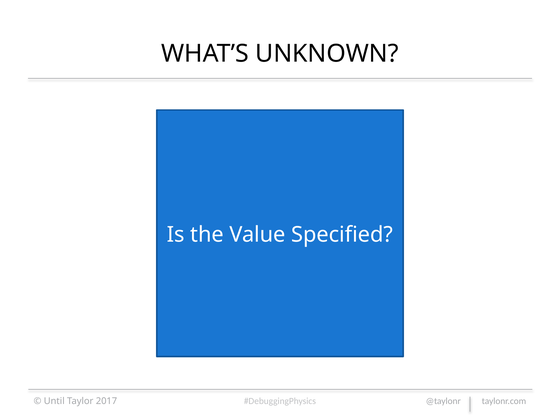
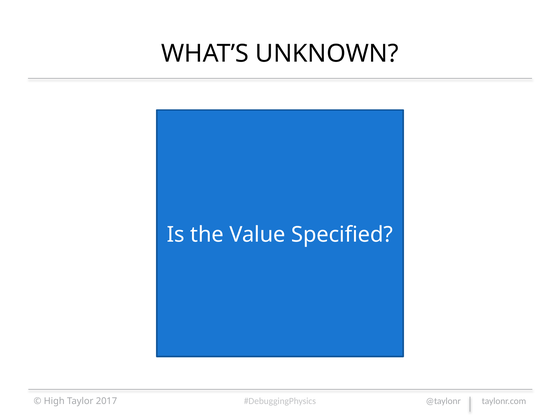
Until: Until -> High (54, 401)
